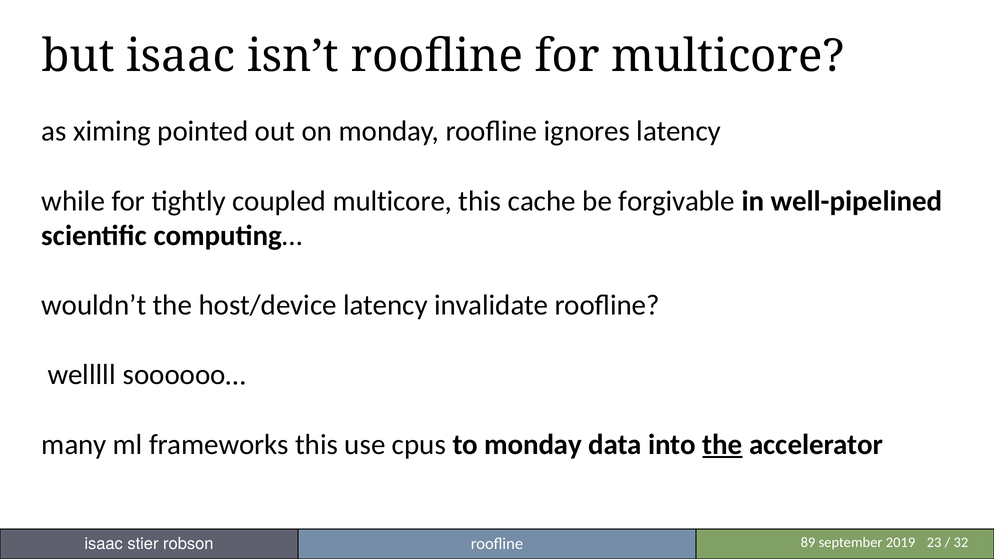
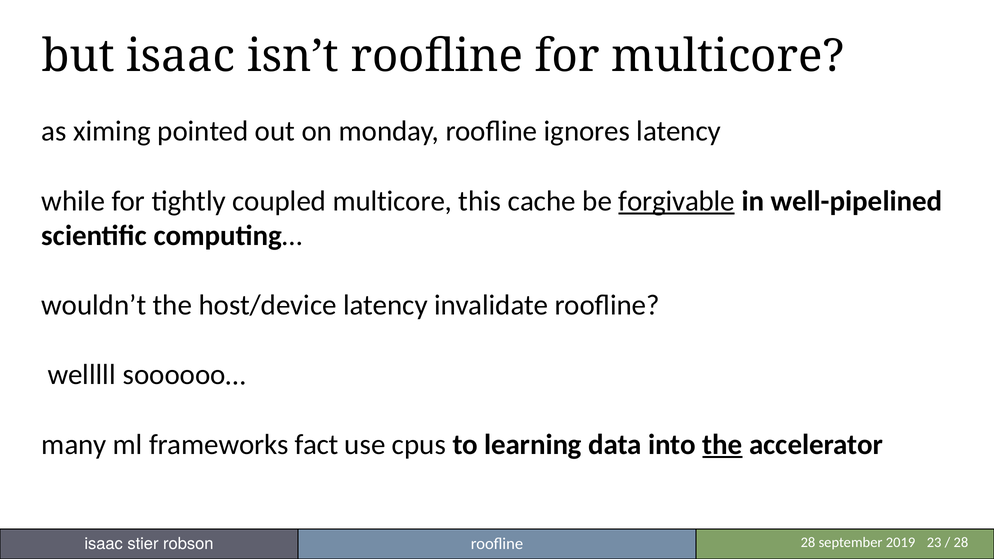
forgivable underline: none -> present (677, 201)
frameworks this: this -> fact (317, 445)
to monday: monday -> learning (533, 445)
robson 89: 89 -> 28 (808, 543)
32: 32 -> 28 (961, 543)
